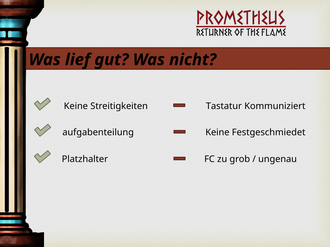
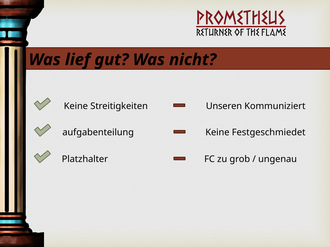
Tastatur: Tastatur -> Unseren (224, 106)
